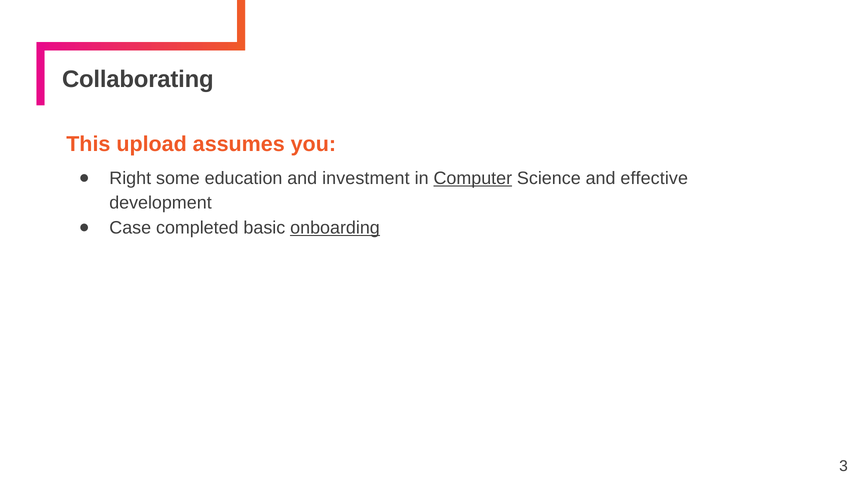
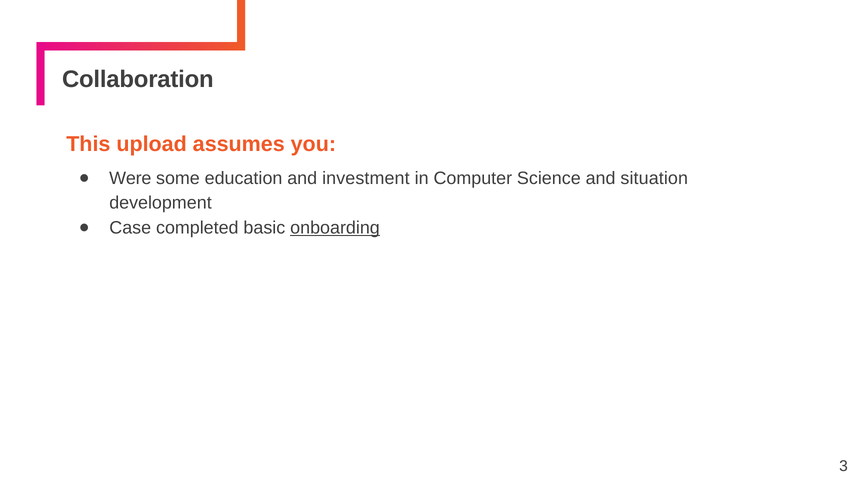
Collaborating: Collaborating -> Collaboration (138, 79)
Right: Right -> Were (130, 178)
Computer underline: present -> none (473, 178)
effective: effective -> situation (654, 178)
